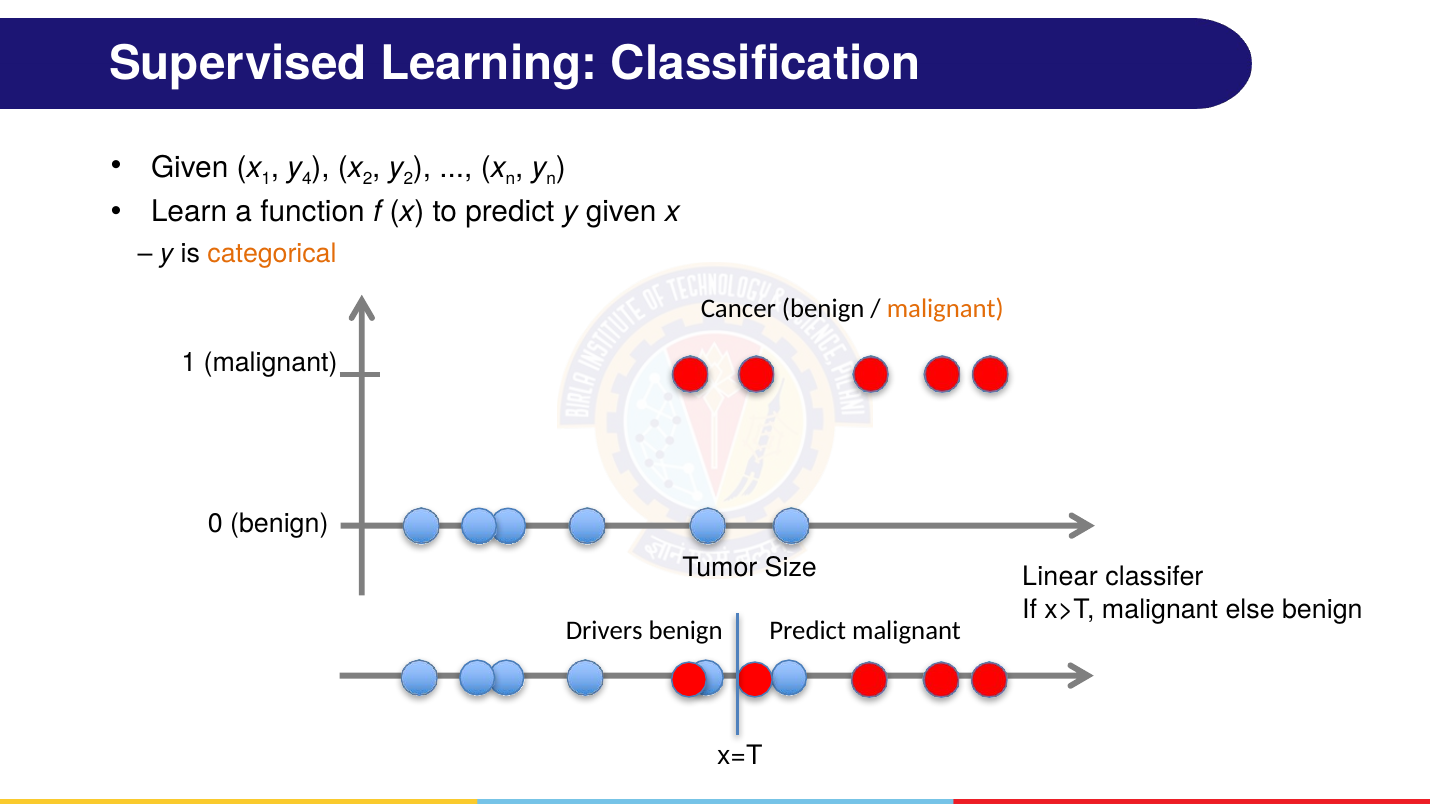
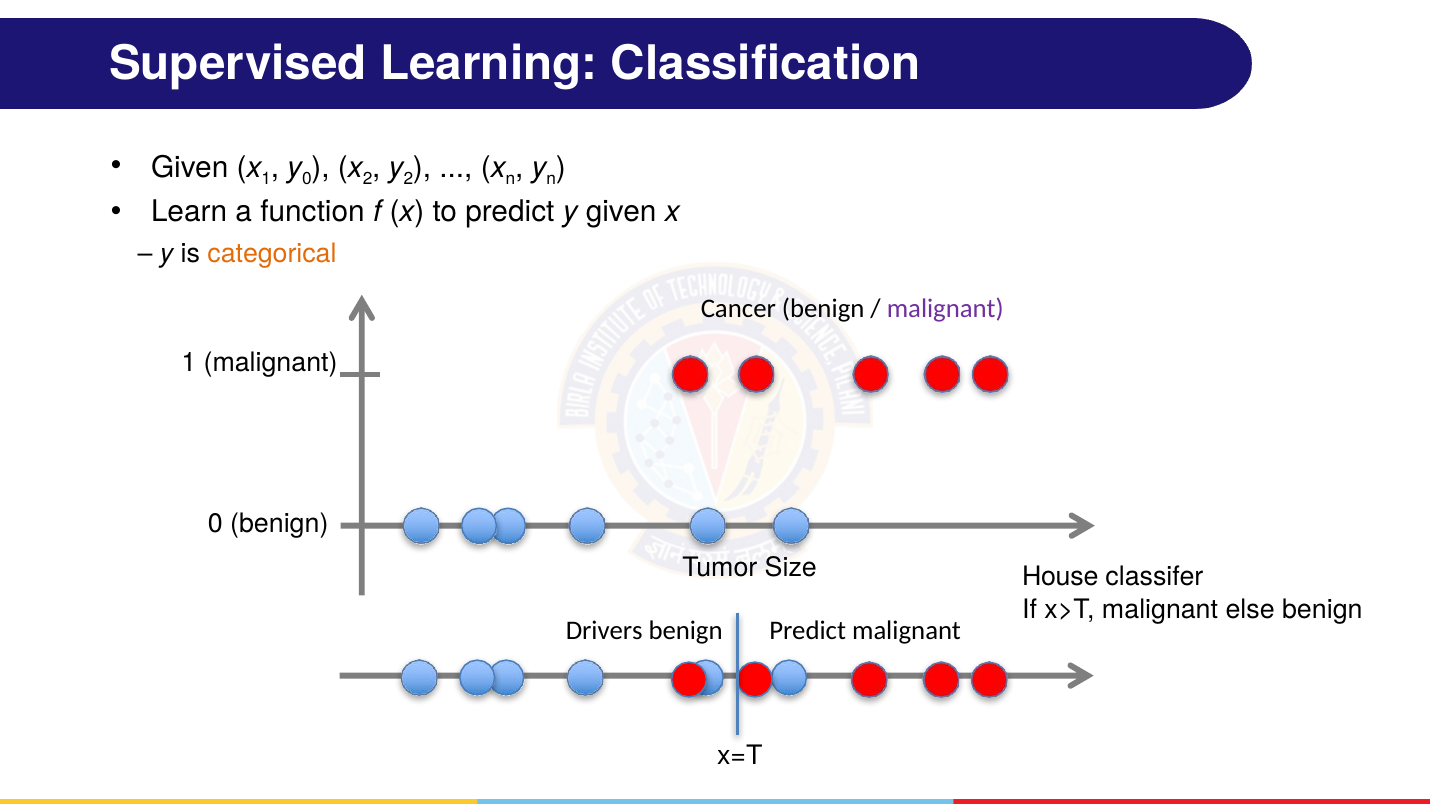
y 4: 4 -> 0 (307, 179)
malignant colour: orange -> purple (945, 309)
Linear: Linear -> House (1060, 577)
